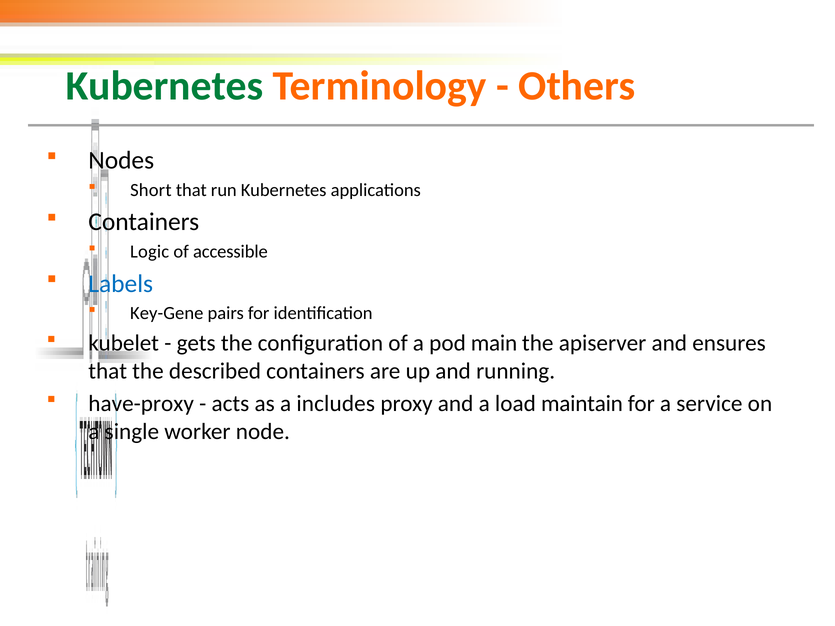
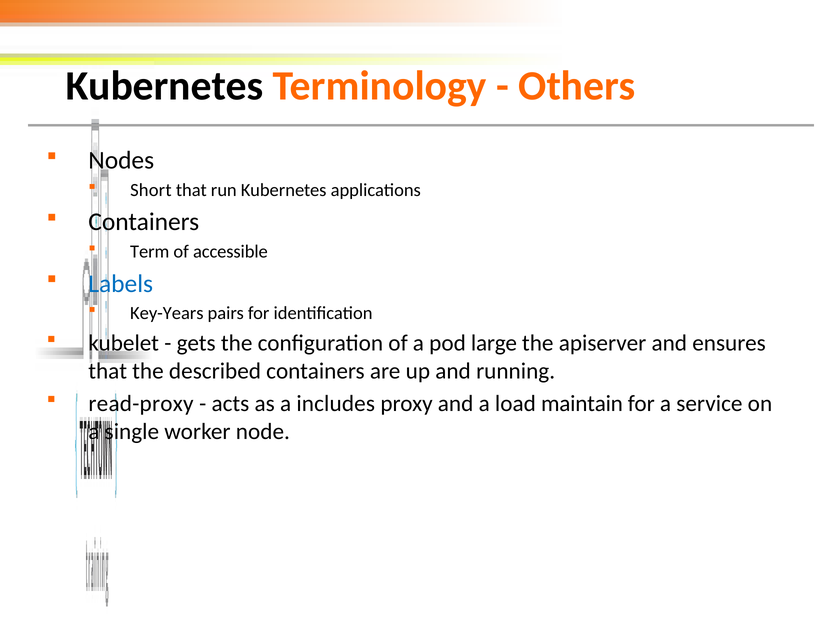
Kubernetes colour: green -> black (165, 86)
Logic: Logic -> Term (150, 252)
Key-Gene: Key-Gene -> Key-Years (167, 313)
main: main -> large (494, 343)
have-proxy: have-proxy -> read-proxy (141, 404)
